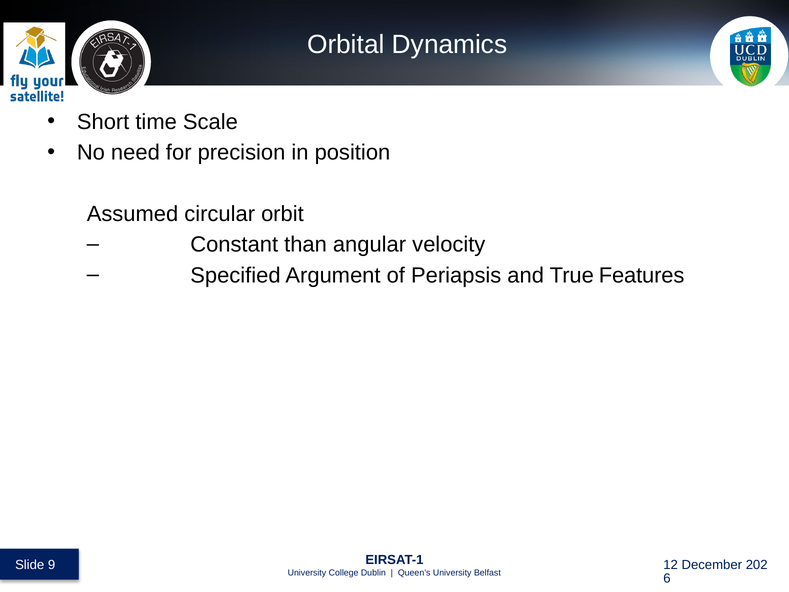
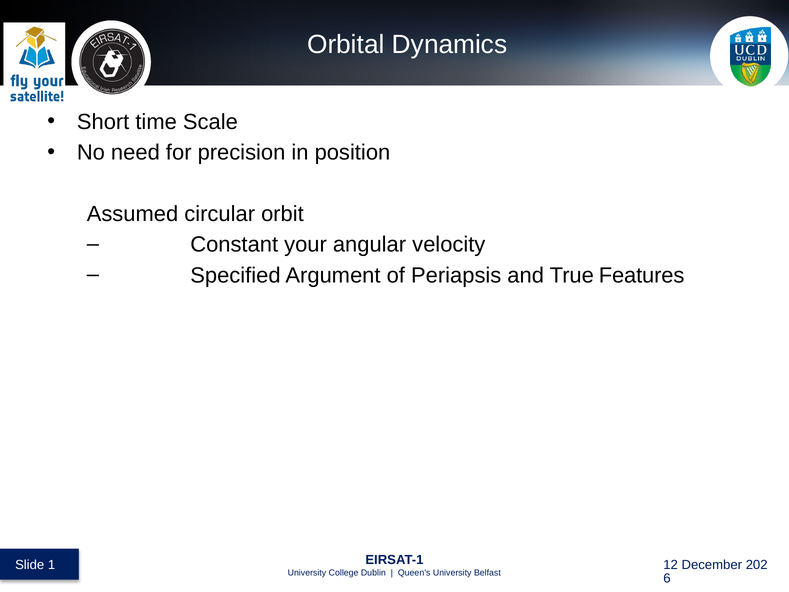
than: than -> your (306, 245)
9: 9 -> 1 (52, 565)
